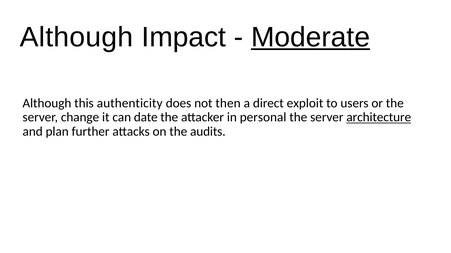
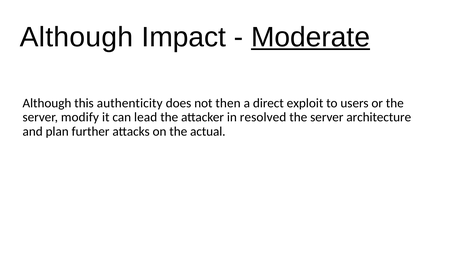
change: change -> modify (80, 118)
date: date -> lead (146, 118)
personal: personal -> resolved (263, 118)
architecture underline: present -> none (379, 118)
audits: audits -> actual (208, 132)
